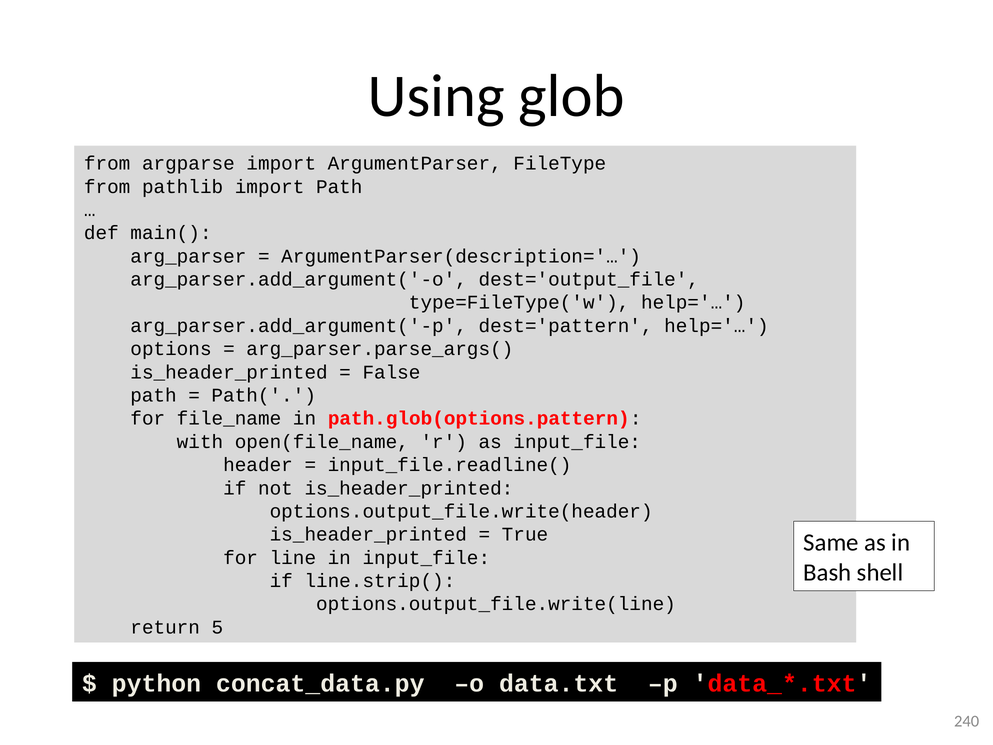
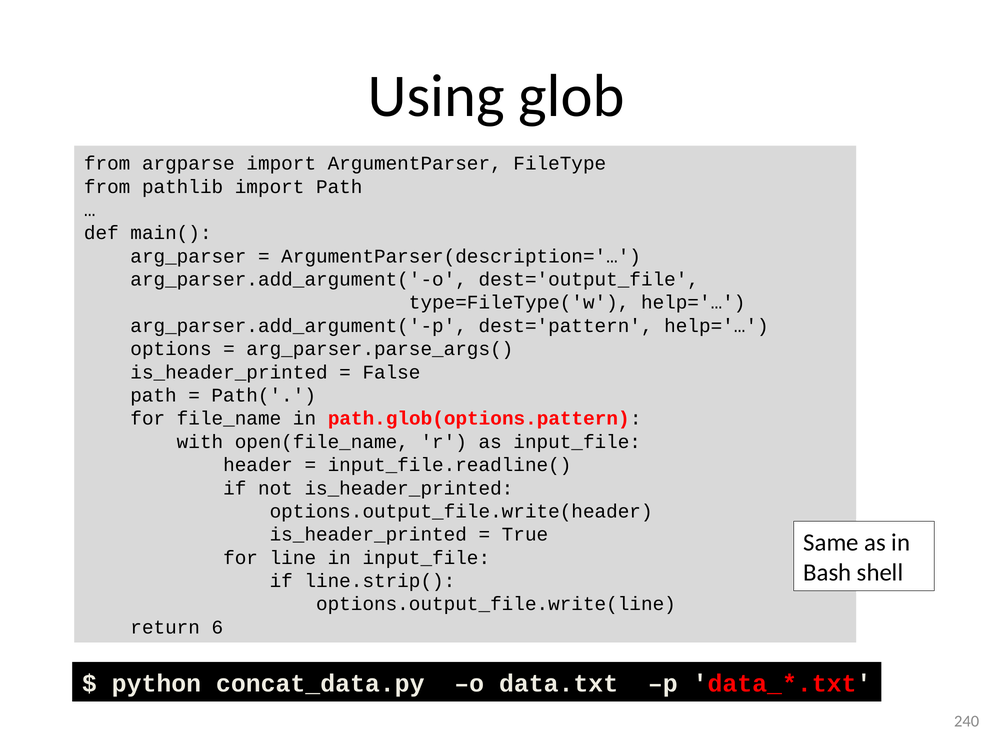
5: 5 -> 6 (217, 627)
